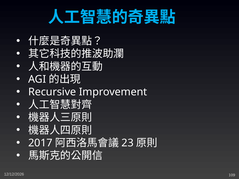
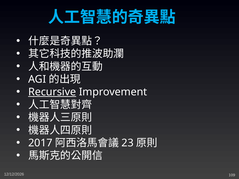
Recursive underline: none -> present (52, 92)
